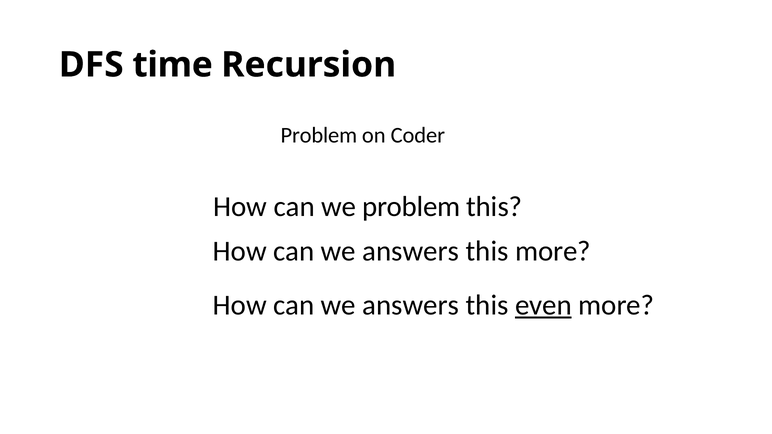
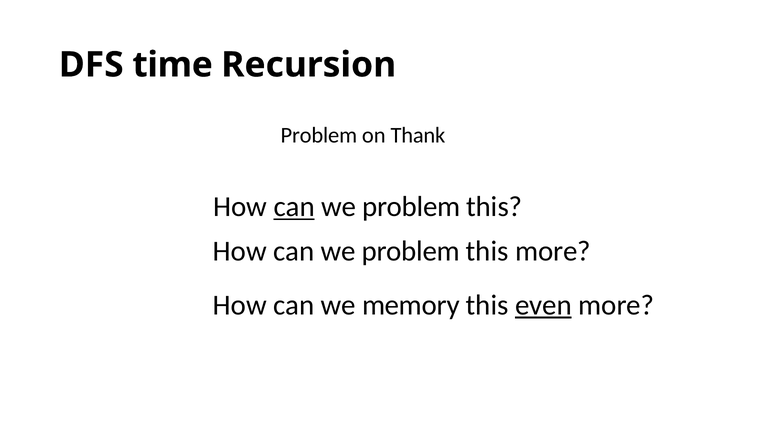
Coder: Coder -> Thank (418, 135)
can underline: none -> present (294, 207)
answers: answers -> problem (411, 251)
answers: answers -> memory (411, 305)
